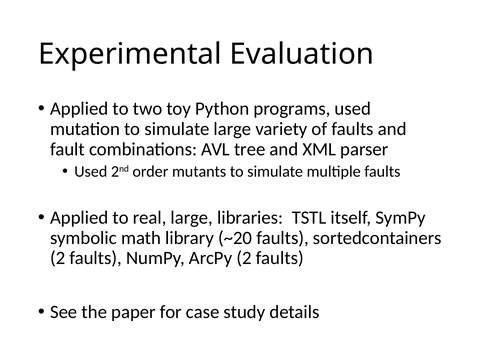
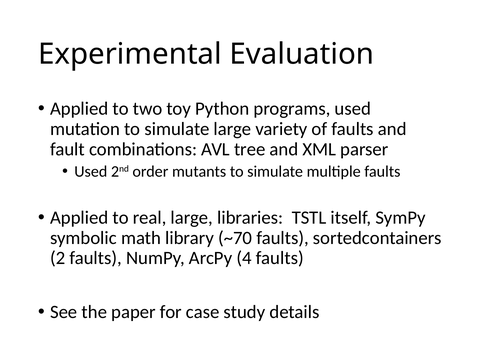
~20: ~20 -> ~70 (235, 238)
ArcPy 2: 2 -> 4 (244, 258)
